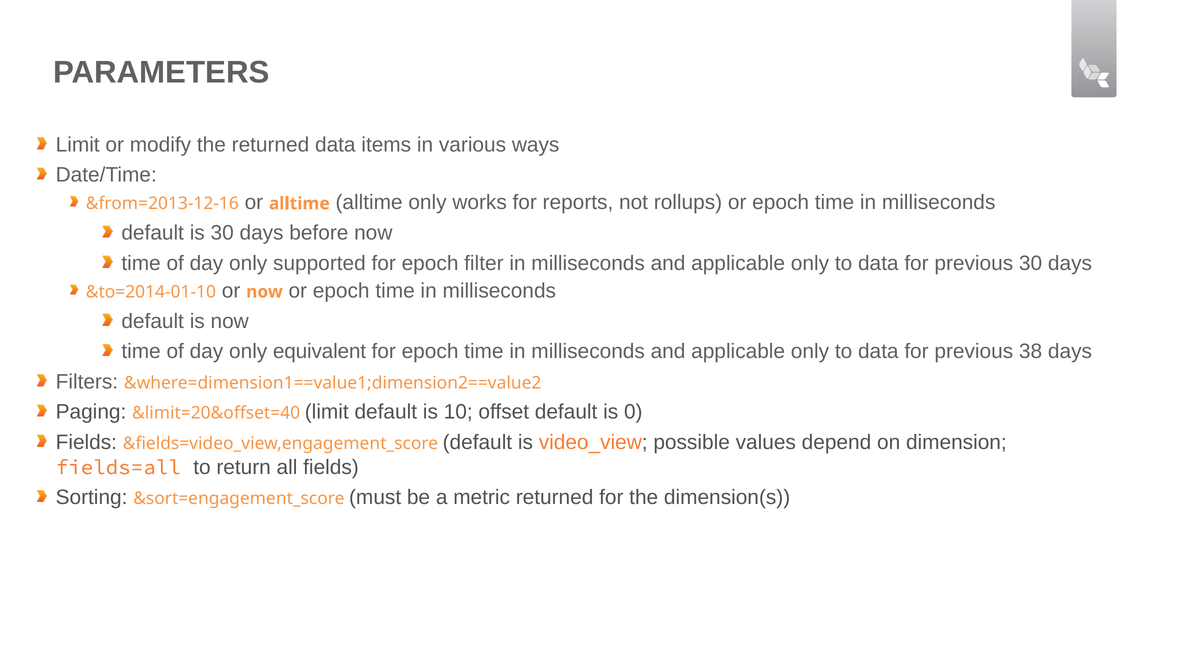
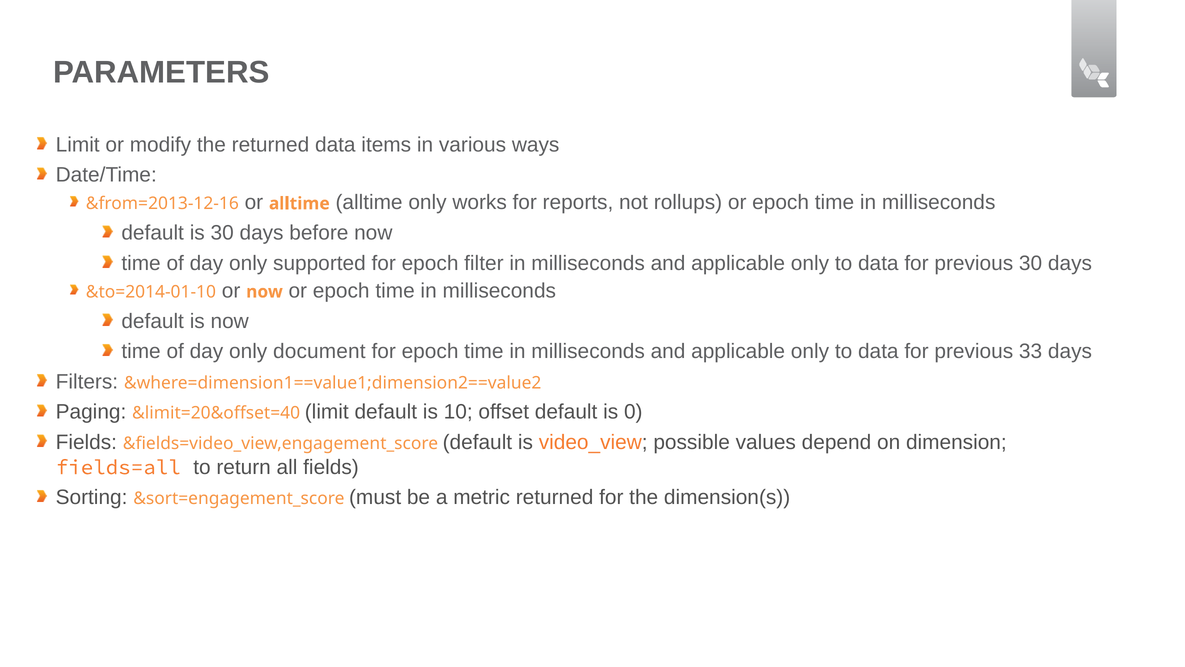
equivalent: equivalent -> document (319, 351)
38: 38 -> 33 (1031, 351)
